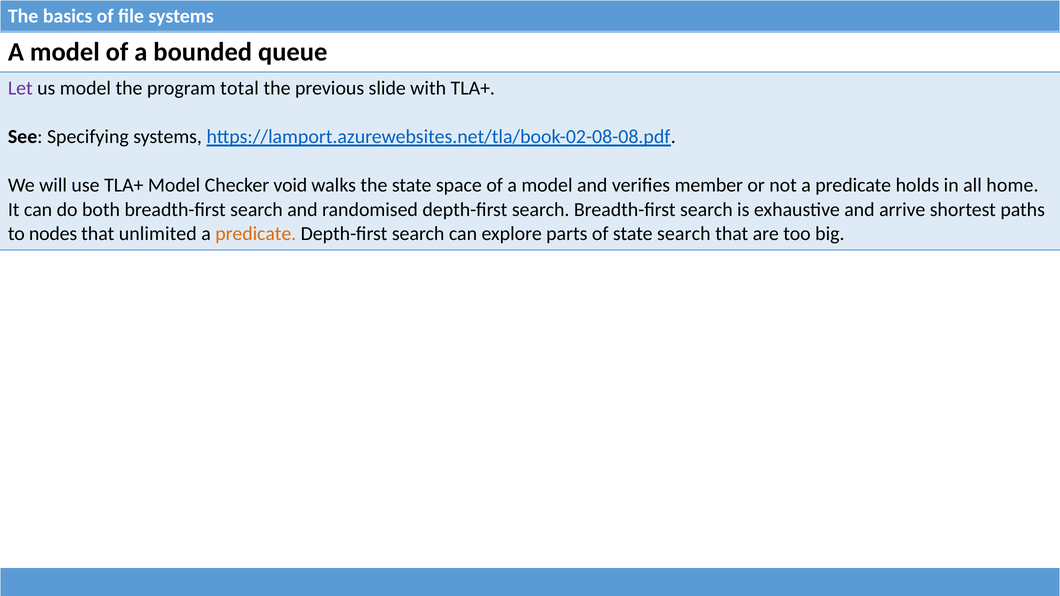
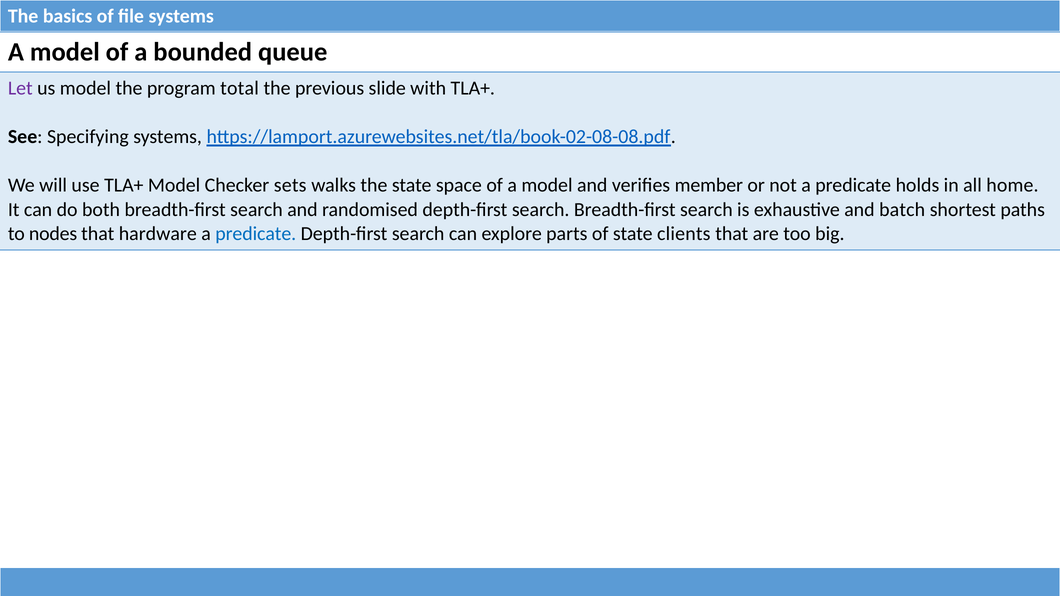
void: void -> sets (290, 185)
arrive: arrive -> batch (902, 210)
unlimited: unlimited -> hardware (158, 234)
predicate colour: orange -> blue (256, 234)
state search: search -> clients (684, 234)
